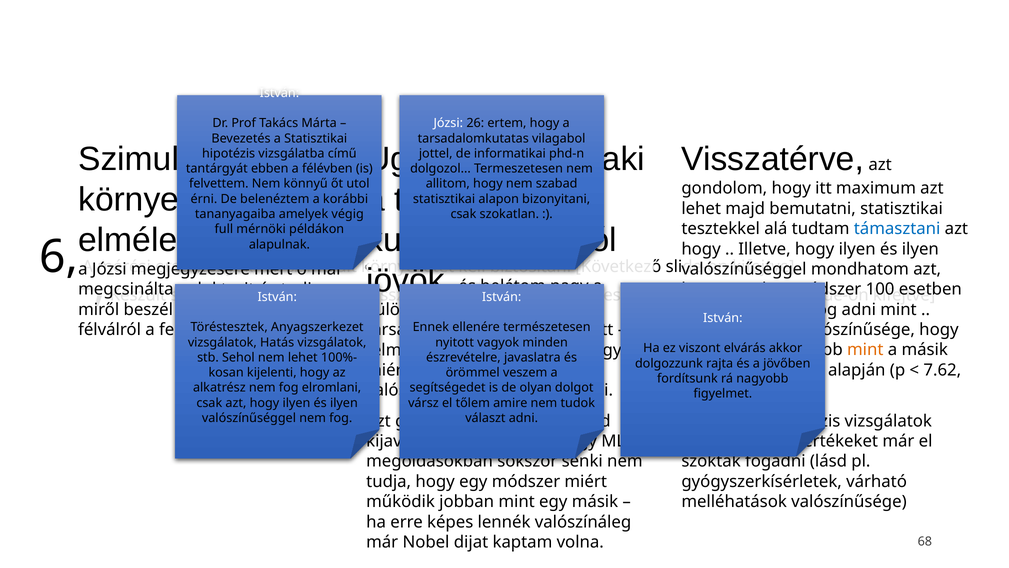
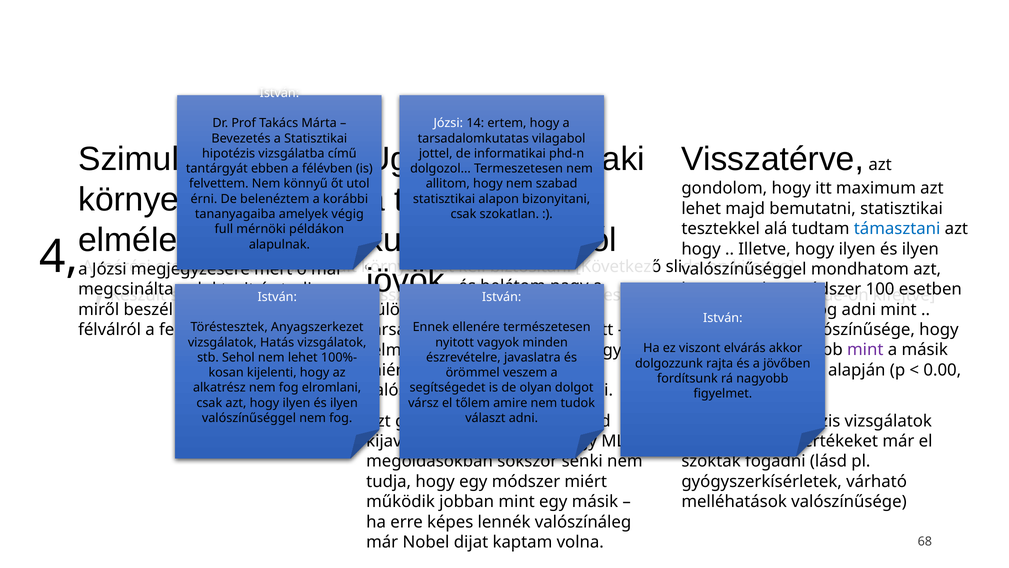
26: 26 -> 14 (475, 123)
6: 6 -> 4 (59, 257)
mint colour: orange -> purple (865, 350)
7.62: 7.62 -> 0.00 (942, 370)
